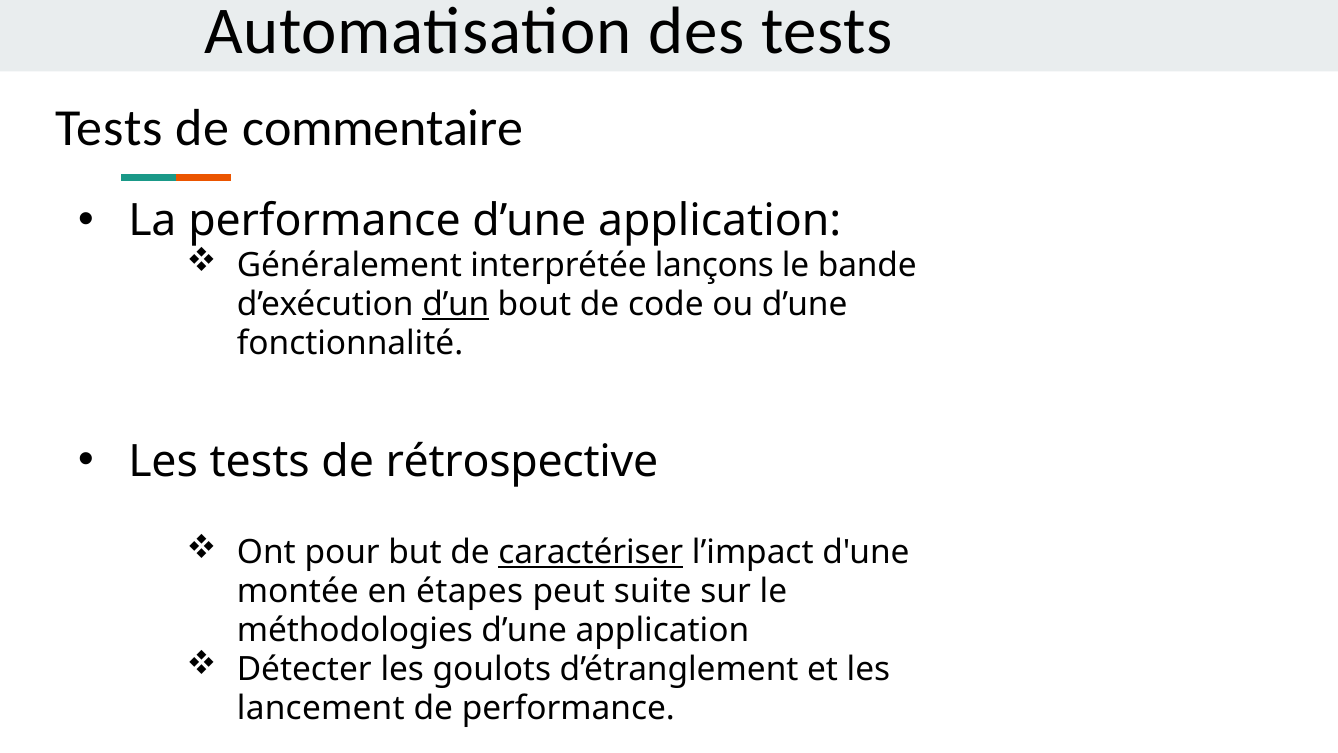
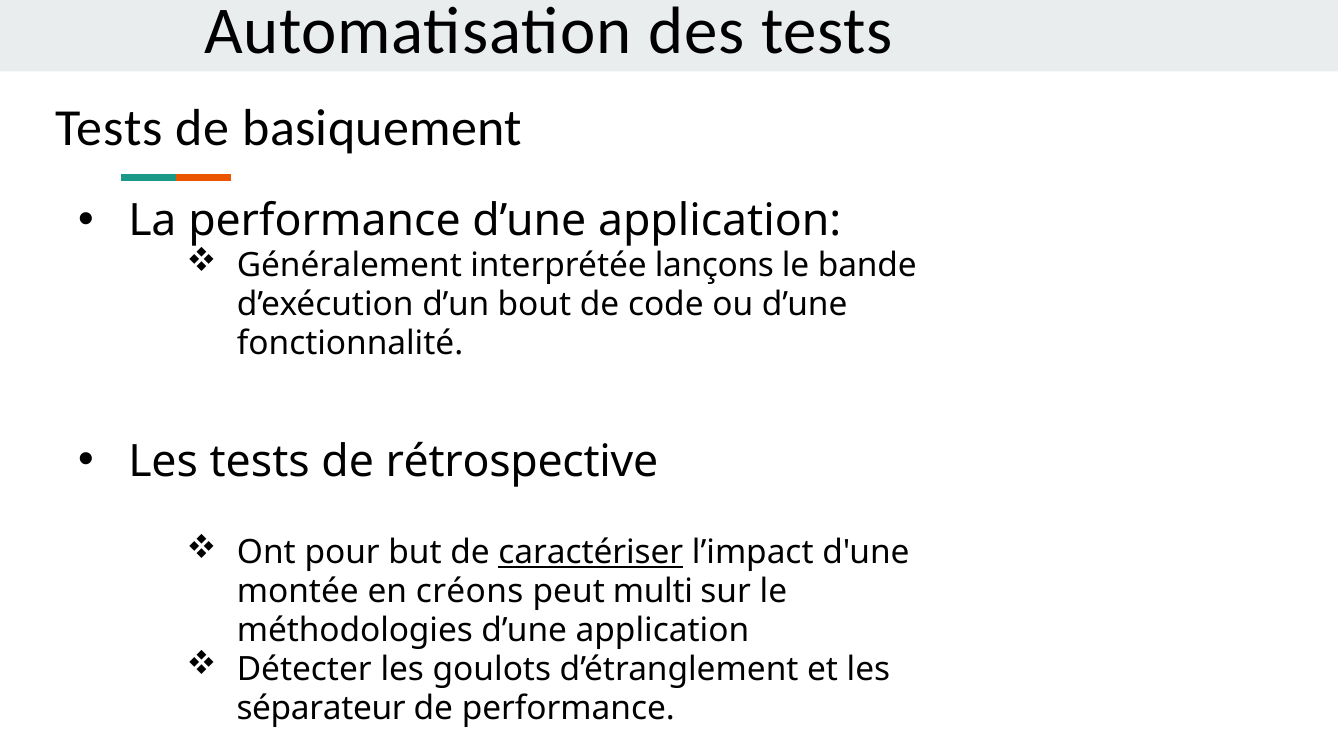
commentaire: commentaire -> basiquement (382, 128)
d’un underline: present -> none (456, 304)
étapes: étapes -> créons (470, 591)
suite: suite -> multi (653, 591)
lancement: lancement -> séparateur (321, 708)
